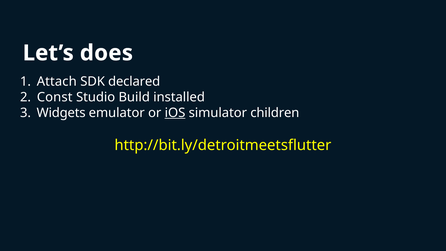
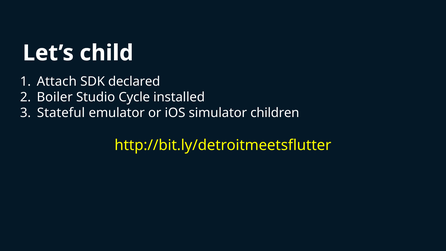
does: does -> child (106, 53)
Const: Const -> Boiler (55, 97)
Build: Build -> Cycle (134, 97)
Widgets: Widgets -> Stateful (61, 113)
iOS underline: present -> none (175, 113)
